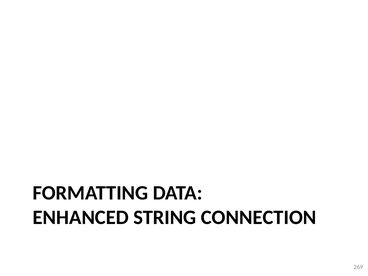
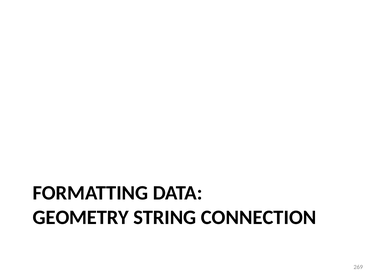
ENHANCED: ENHANCED -> GEOMETRY (81, 217)
